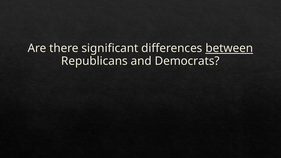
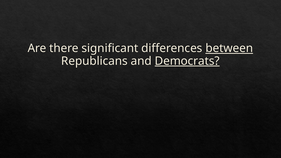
Democrats underline: none -> present (187, 61)
